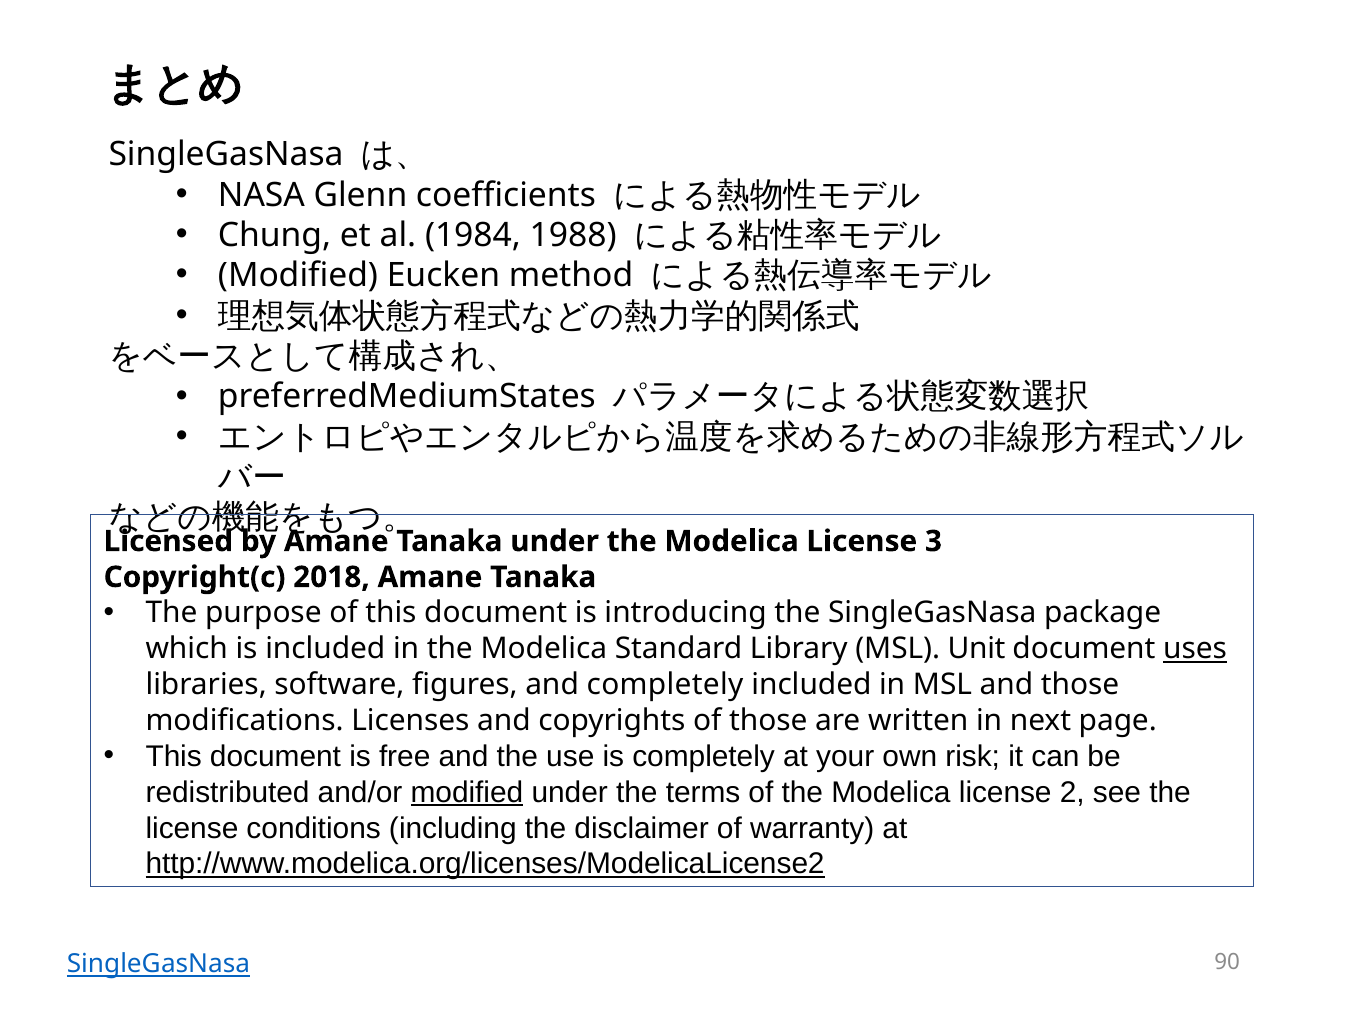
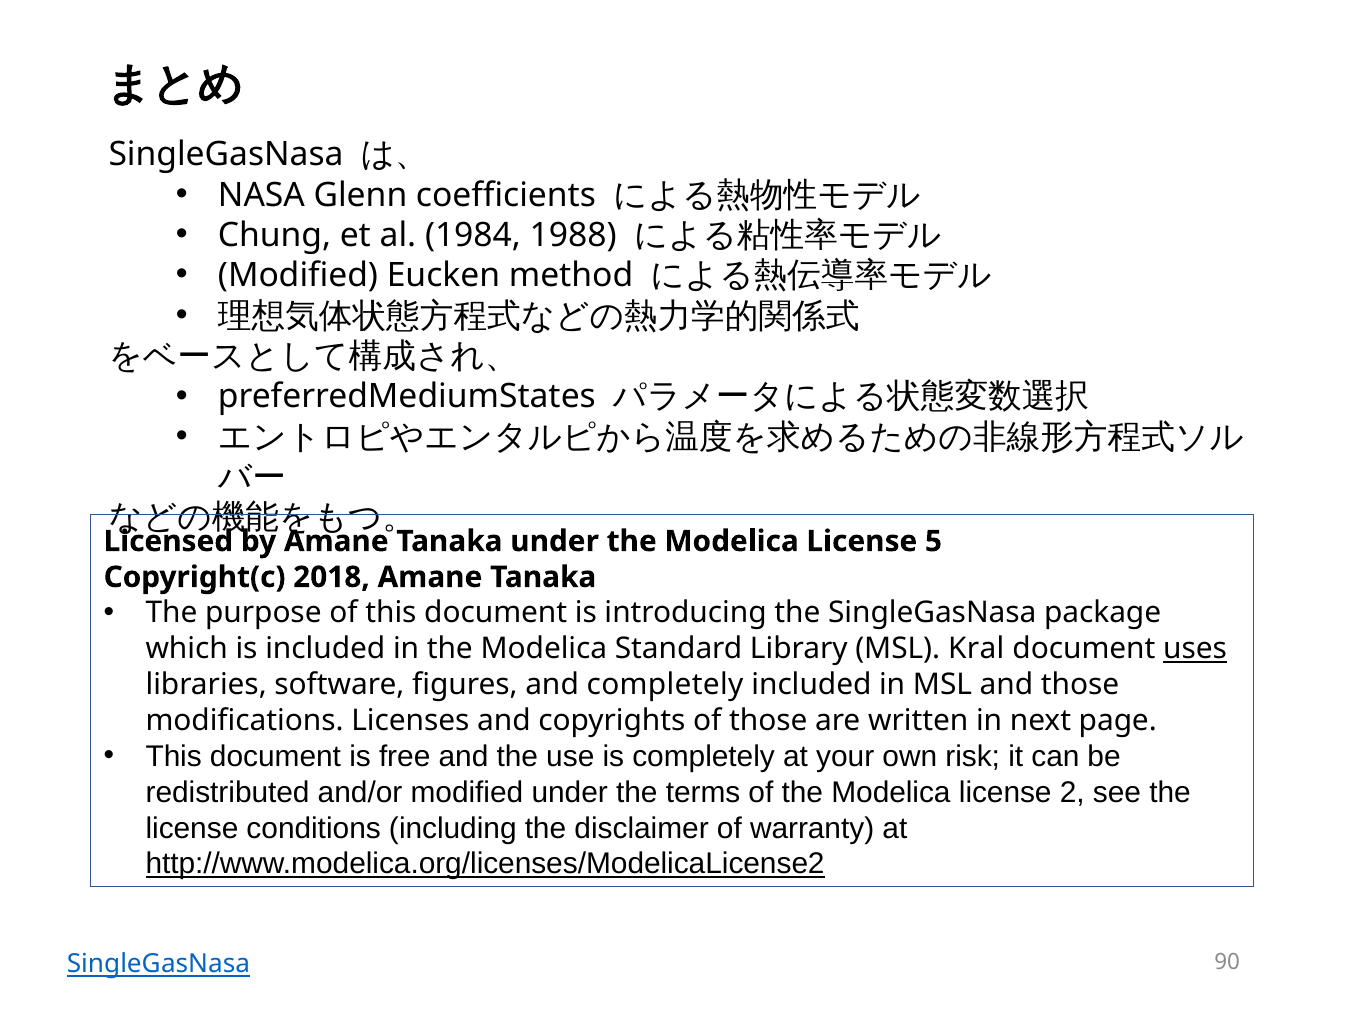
3: 3 -> 5 (933, 542)
Unit: Unit -> Kral (976, 649)
modified underline: present -> none (467, 793)
